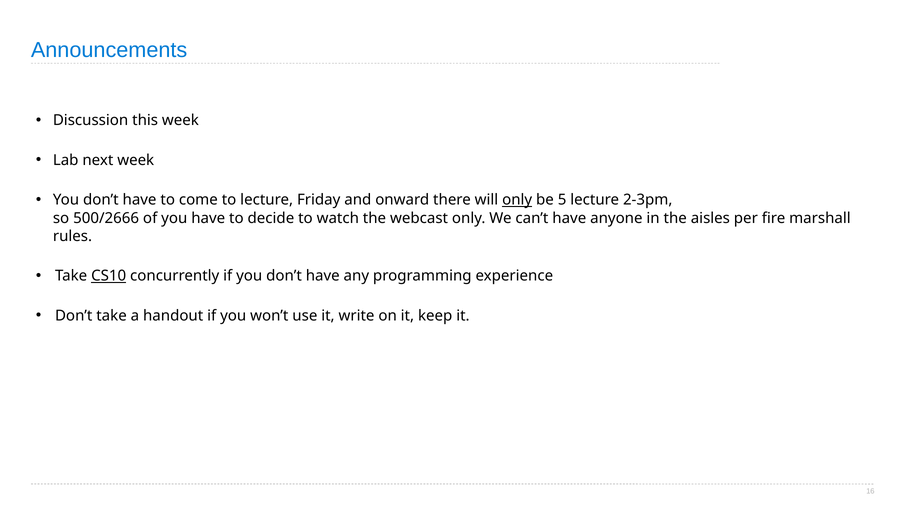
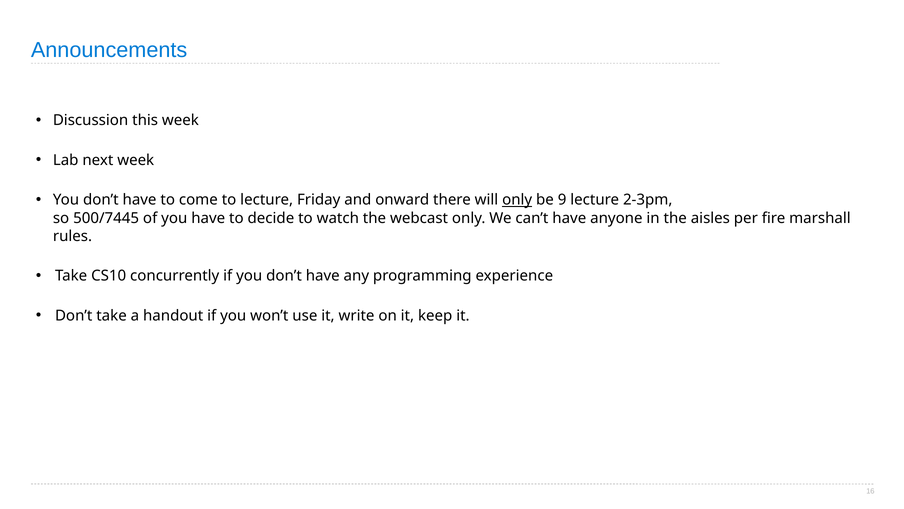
5: 5 -> 9 (562, 200)
500/2666: 500/2666 -> 500/7445 (106, 218)
CS10 underline: present -> none (109, 276)
